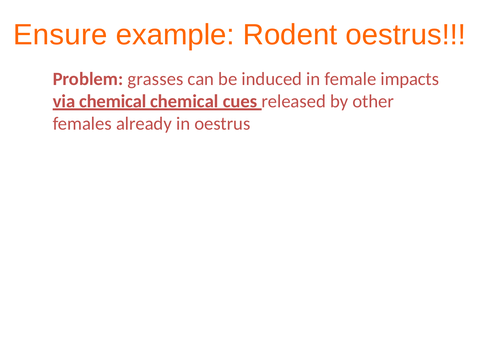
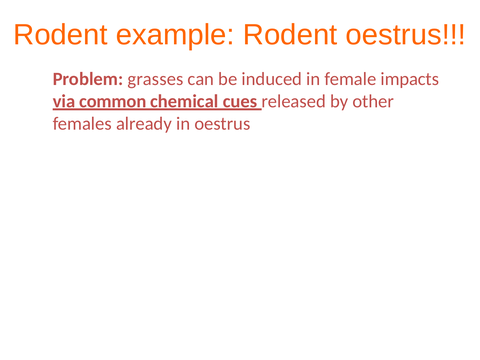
Ensure: Ensure -> Rodent (60, 35)
via chemical: chemical -> common (113, 101)
